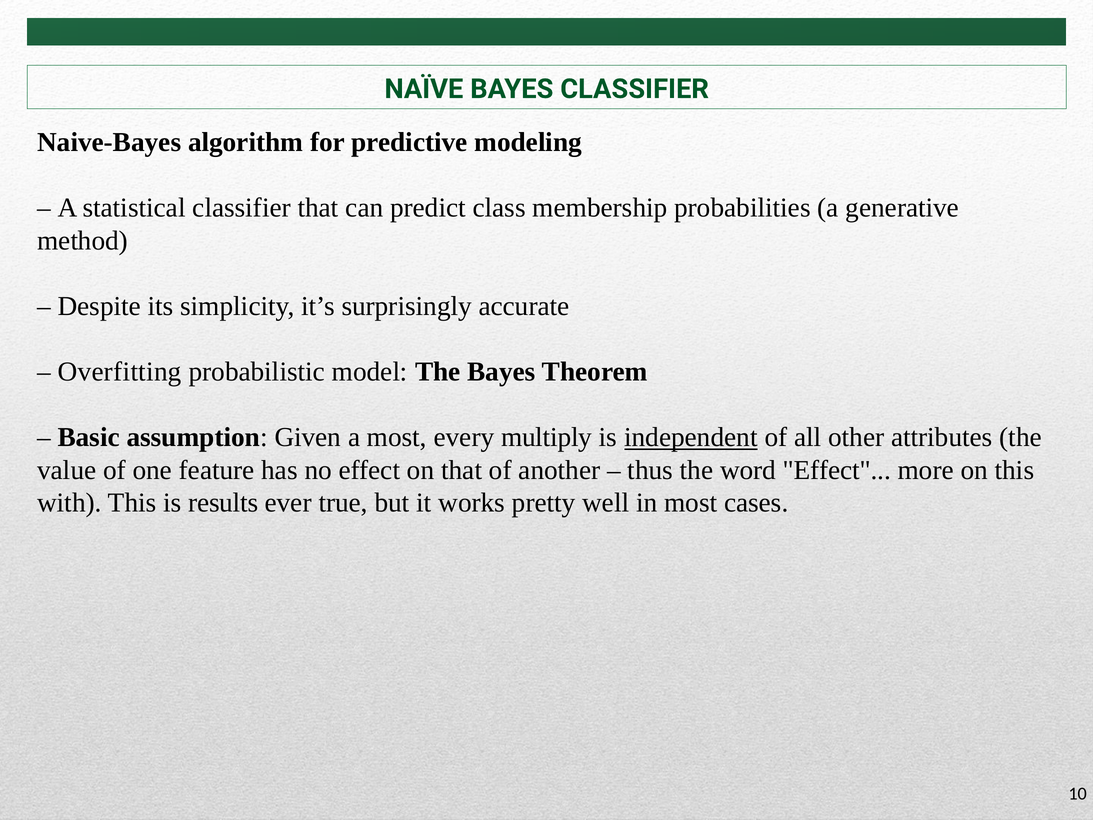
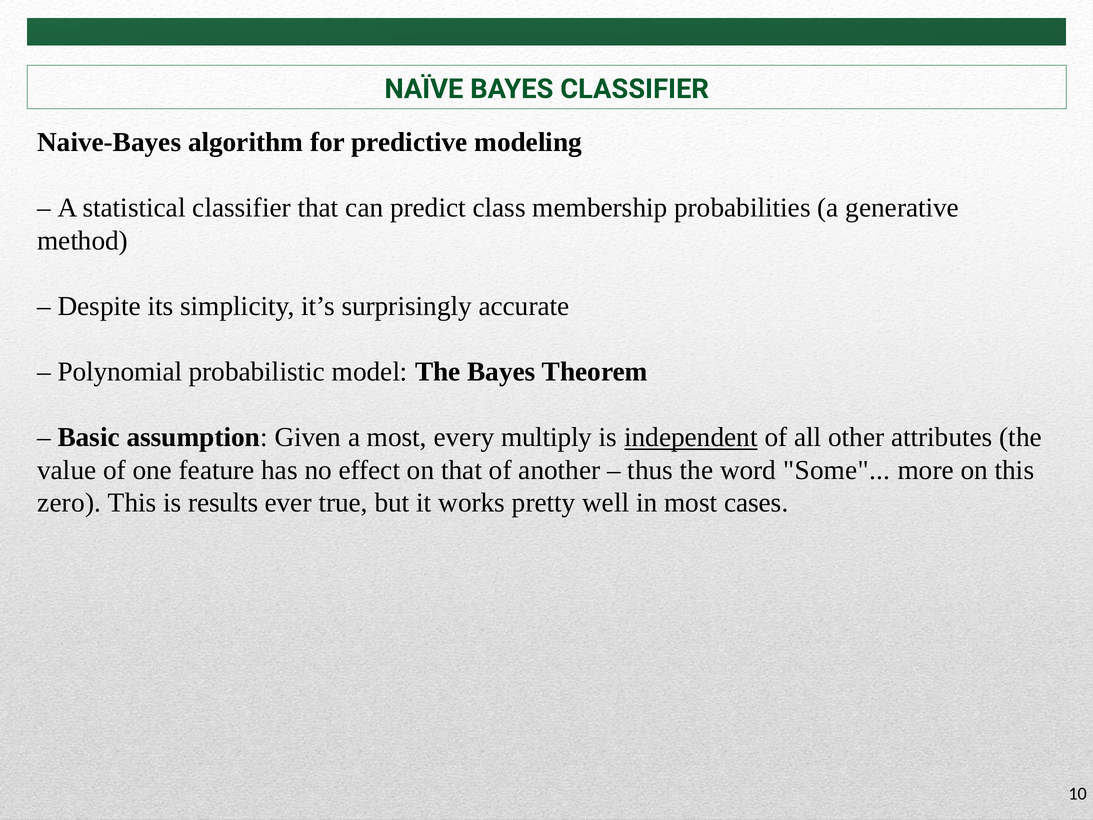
Overfitting: Overfitting -> Polynomial (120, 372)
word Effect: Effect -> Some (837, 470)
with: with -> zero (69, 503)
